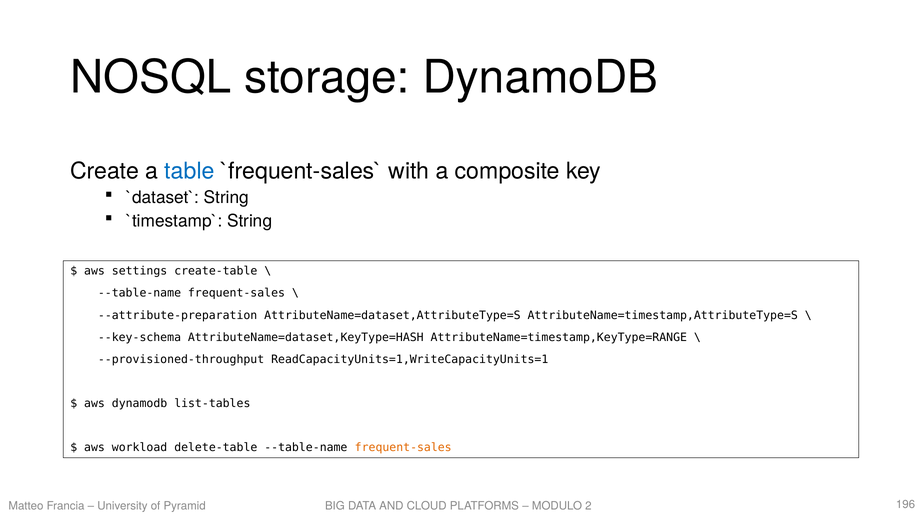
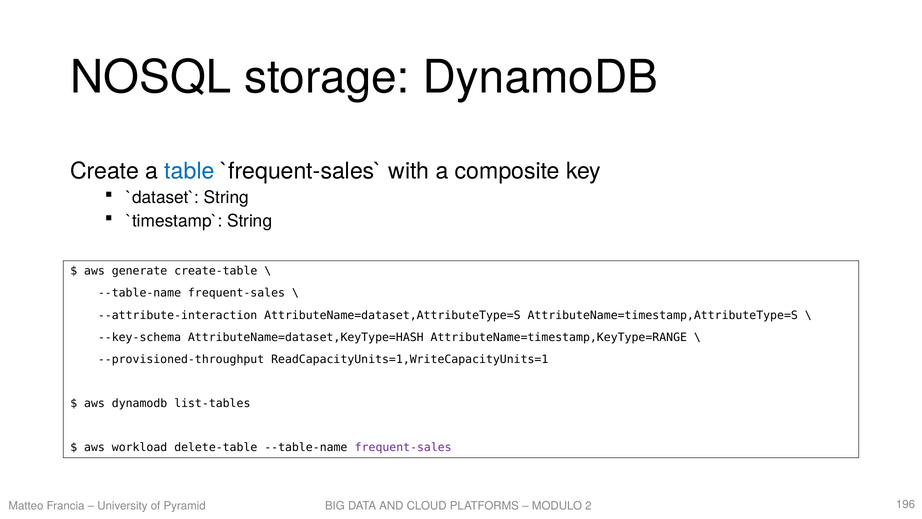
settings: settings -> generate (140, 271)
--attribute-preparation: --attribute-preparation -> --attribute-interaction (178, 315)
frequent-sales colour: orange -> purple (403, 447)
